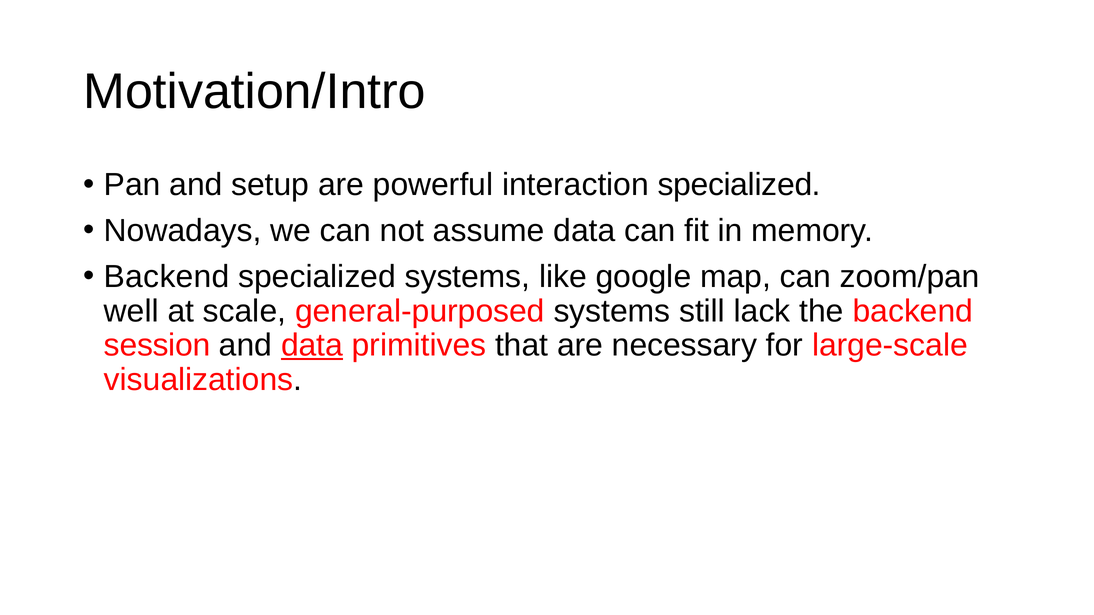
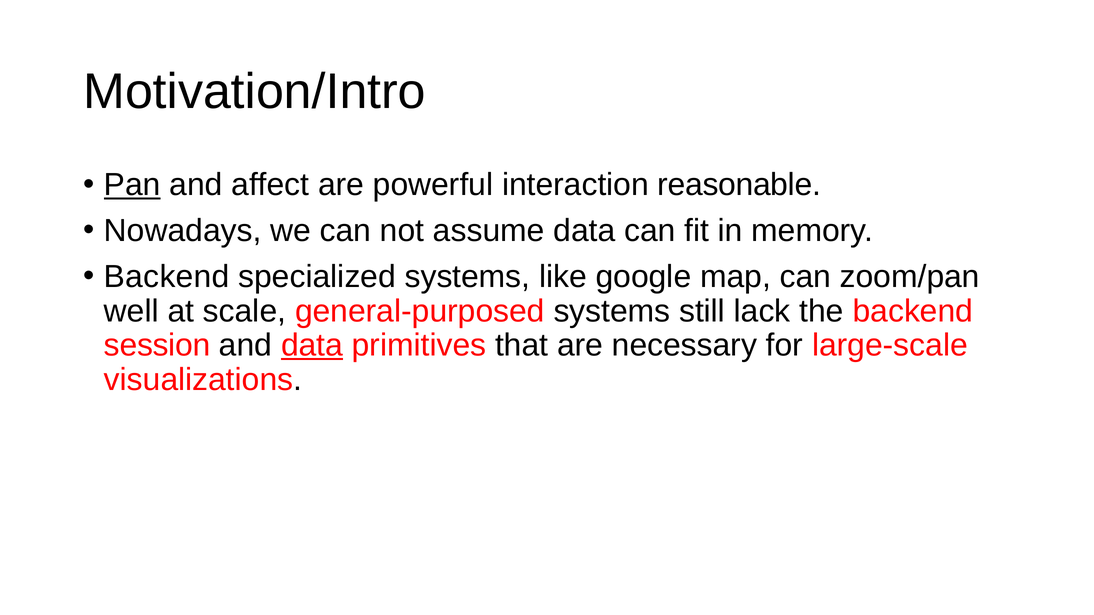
Pan underline: none -> present (132, 185)
setup: setup -> affect (270, 185)
interaction specialized: specialized -> reasonable (739, 185)
